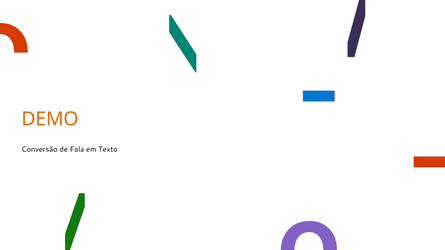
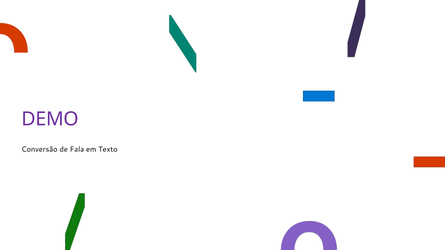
DEMO colour: orange -> purple (50, 119)
